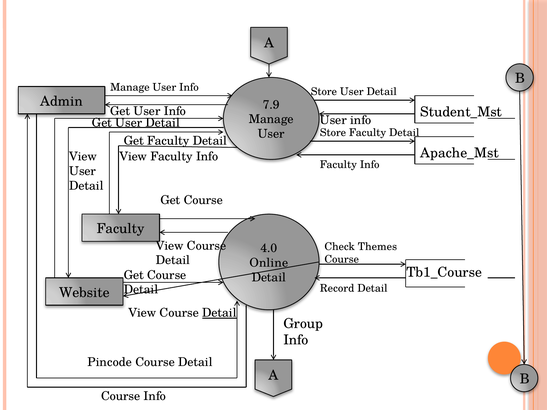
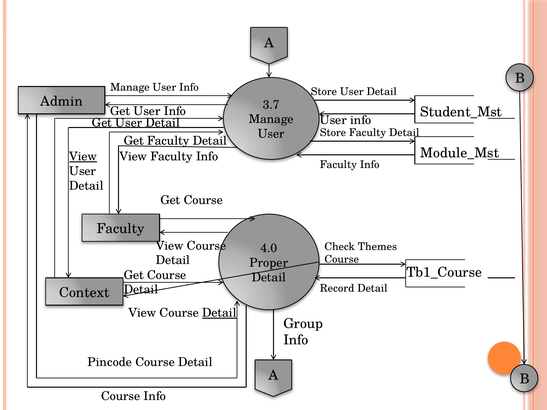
7.9: 7.9 -> 3.7 (271, 105)
Apache_Mst: Apache_Mst -> Module_Mst (460, 153)
View underline: none -> present (83, 157)
Online: Online -> Proper (269, 263)
Website: Website -> Context (84, 293)
